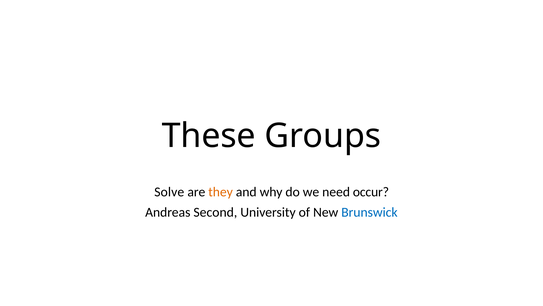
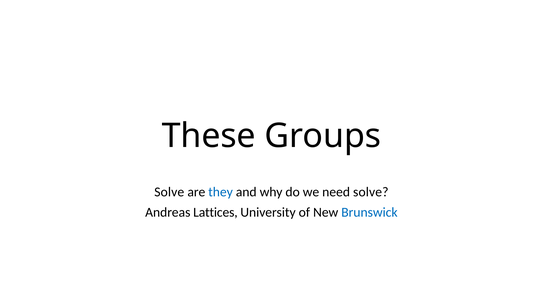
they colour: orange -> blue (221, 192)
need occur: occur -> solve (371, 192)
Second: Second -> Lattices (215, 212)
